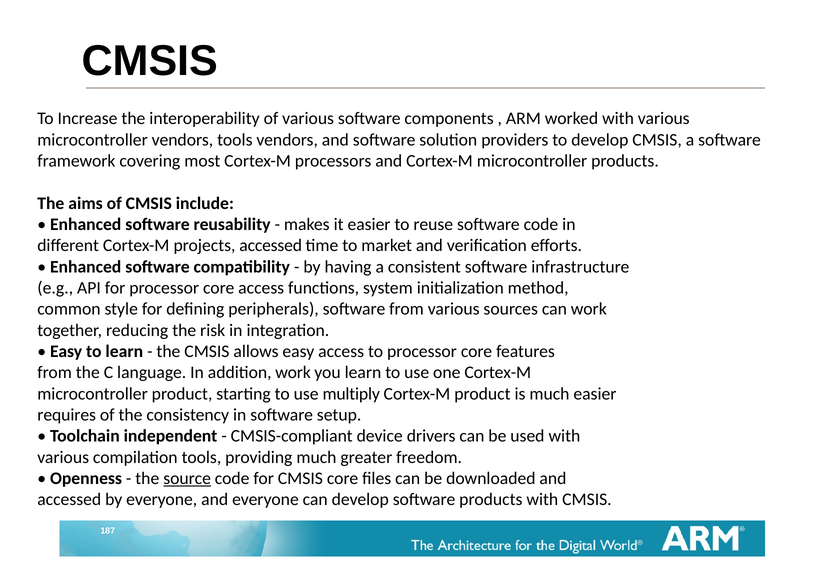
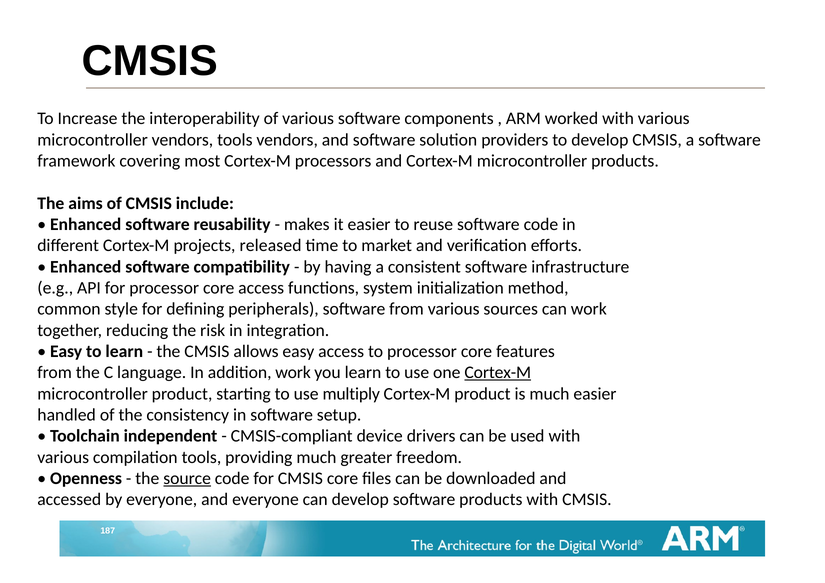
projects accessed: accessed -> released (271, 246)
Cortex-M underline: none -> present (498, 373)
requires: requires -> handled (67, 415)
